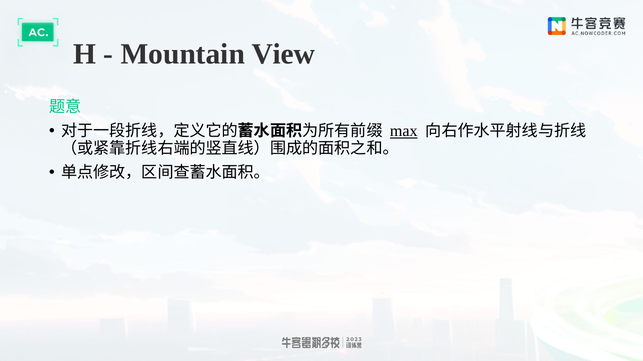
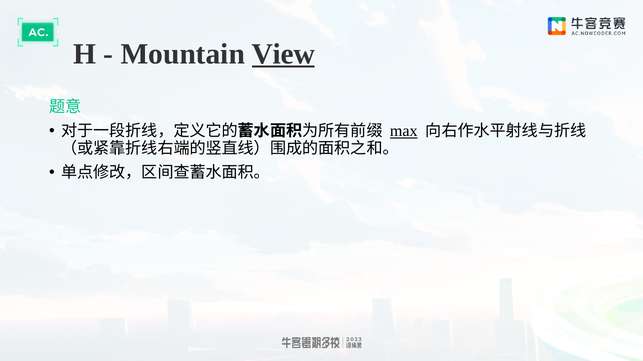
View underline: none -> present (283, 54)
